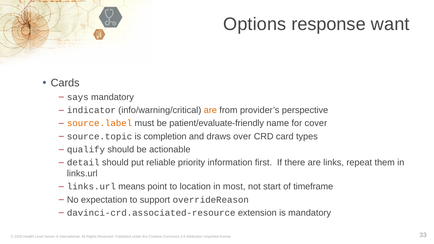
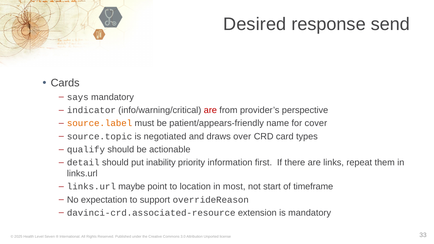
Options: Options -> Desired (255, 24)
want: want -> send (390, 24)
are colour: orange -> red (210, 110)
patient/evaluate-friendly: patient/evaluate-friendly -> patient/appears-friendly (217, 123)
completion: completion -> negotiated (165, 137)
reliable: reliable -> inability (161, 163)
means: means -> maybe (132, 187)
